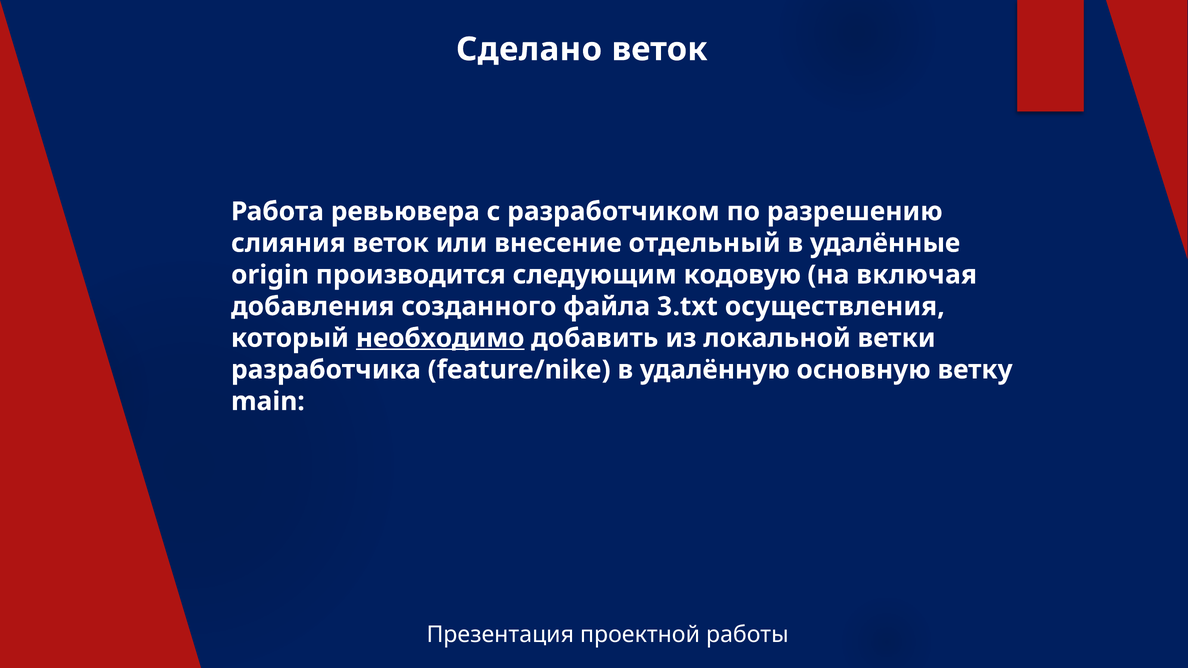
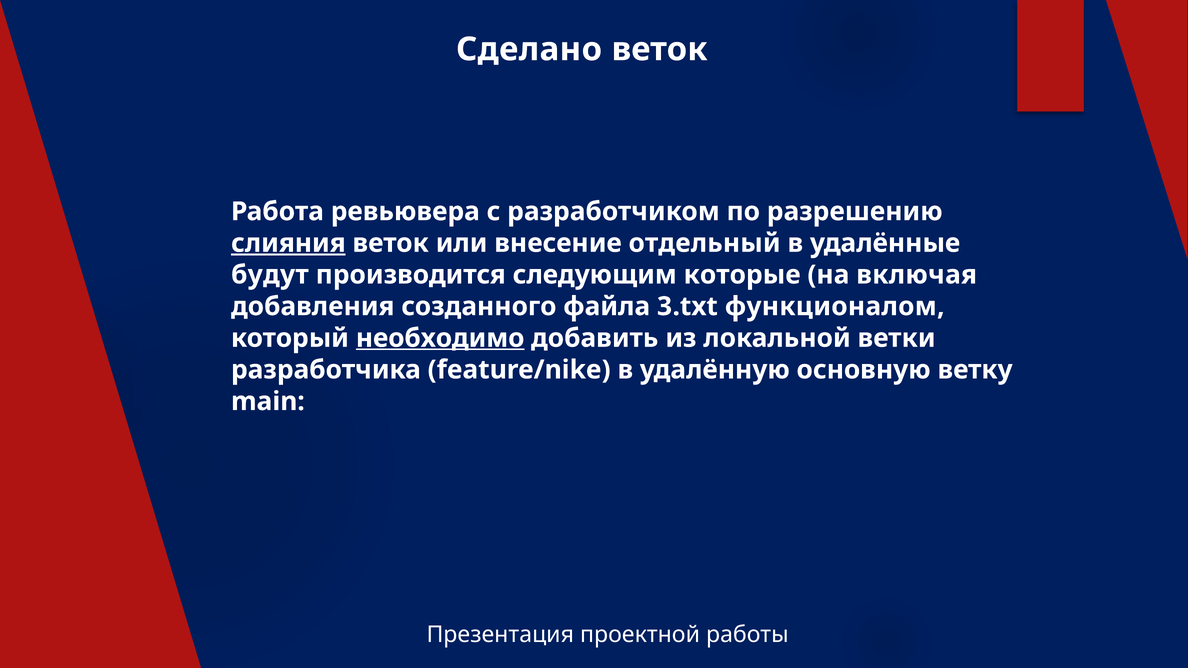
слияния underline: none -> present (288, 243)
origin: origin -> будут (270, 275)
кодовую: кодовую -> которые (742, 275)
осуществления: осуществления -> функционалом (835, 307)
